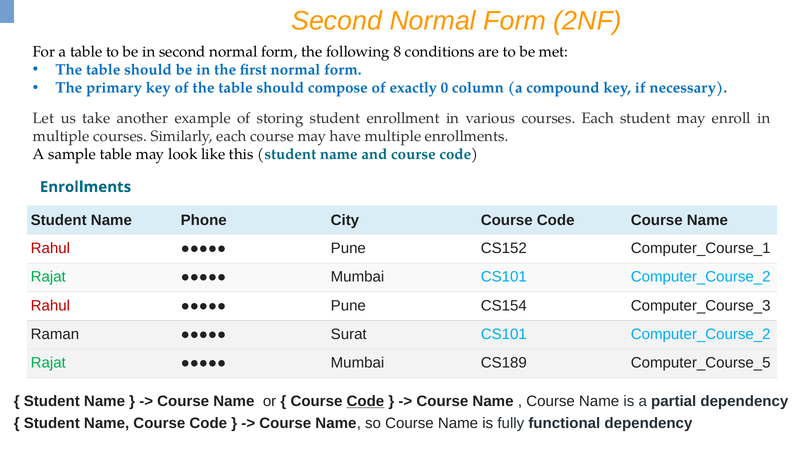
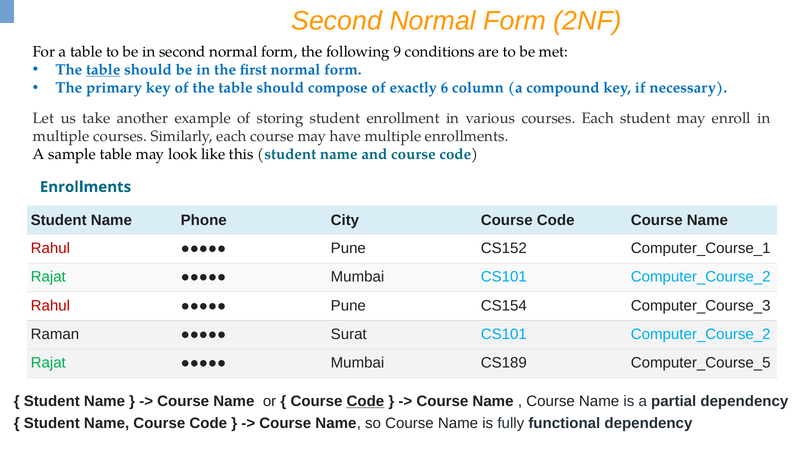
8: 8 -> 9 (397, 52)
table underline: none -> present (103, 70)
0: 0 -> 6 (445, 88)
